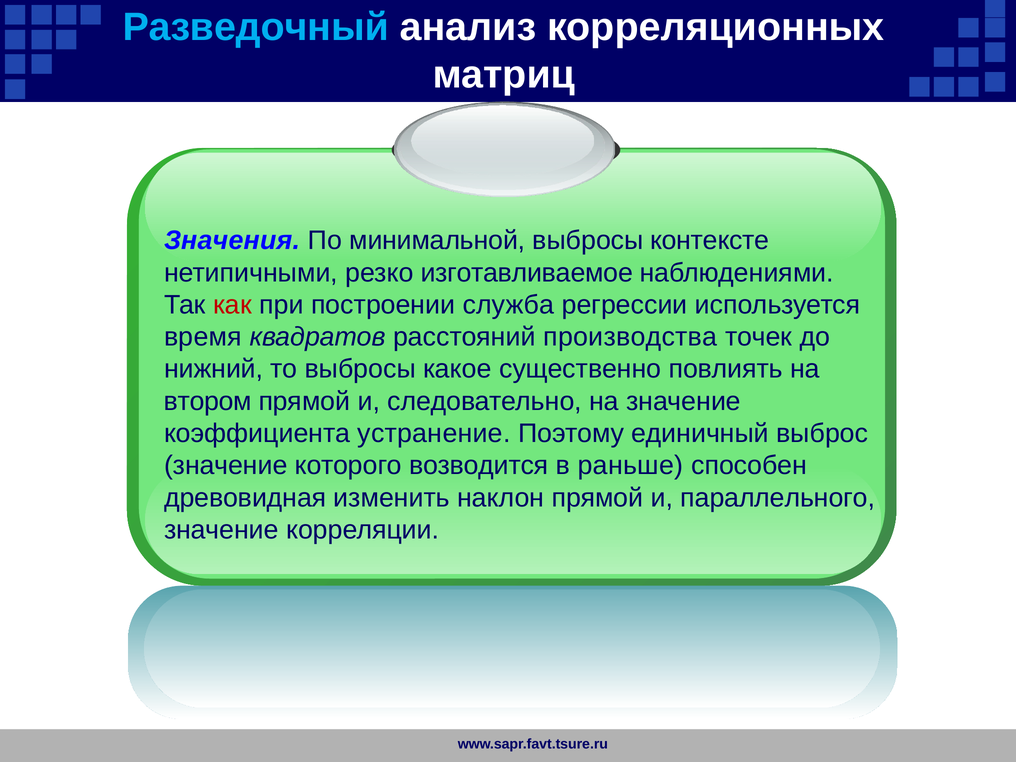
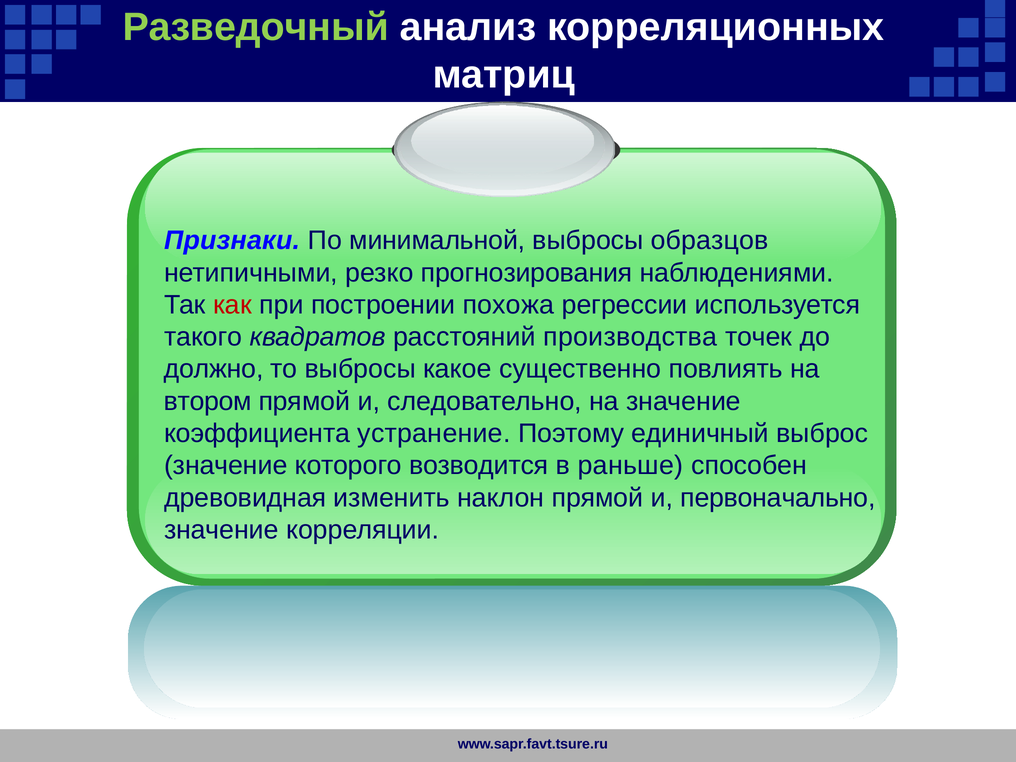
Разведочный colour: light blue -> light green (256, 27)
Значения: Значения -> Признаки (232, 241)
контексте: контексте -> образцов (710, 241)
изготавливаемое: изготавливаемое -> прогнозирования (527, 273)
служба: служба -> похожа (508, 305)
время: время -> такого (203, 337)
нижний: нижний -> должно (214, 369)
параллельного: параллельного -> первоначально (778, 498)
